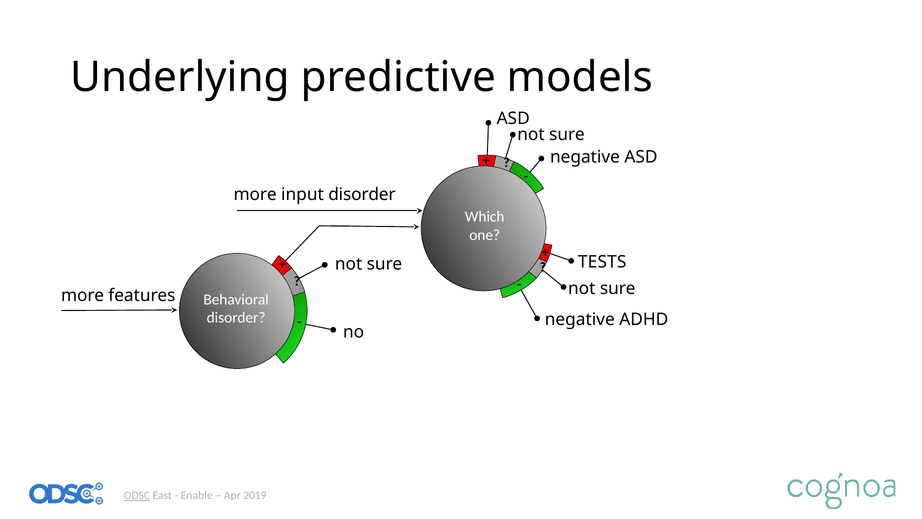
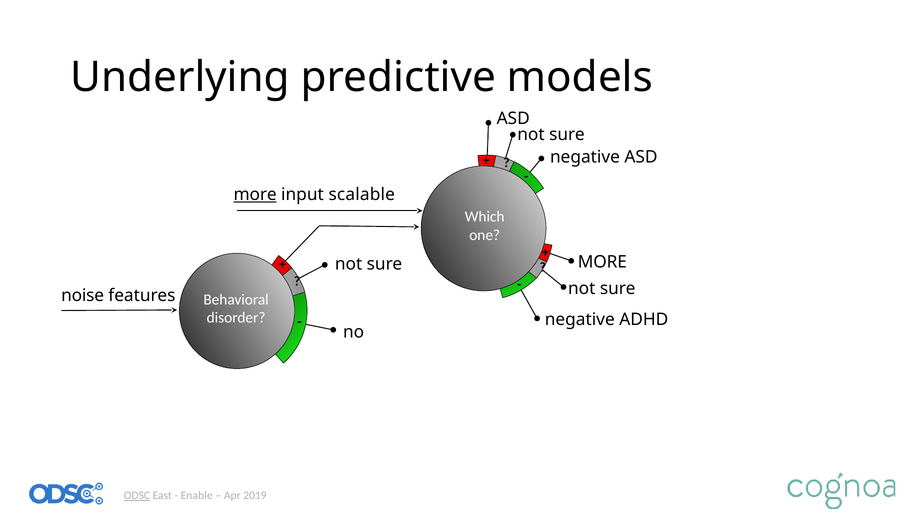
more underline: none -> present (255, 195)
input disorder: disorder -> scalable (362, 195)
TESTS: TESTS -> MORE (602, 262)
more: more -> noise (83, 295)
